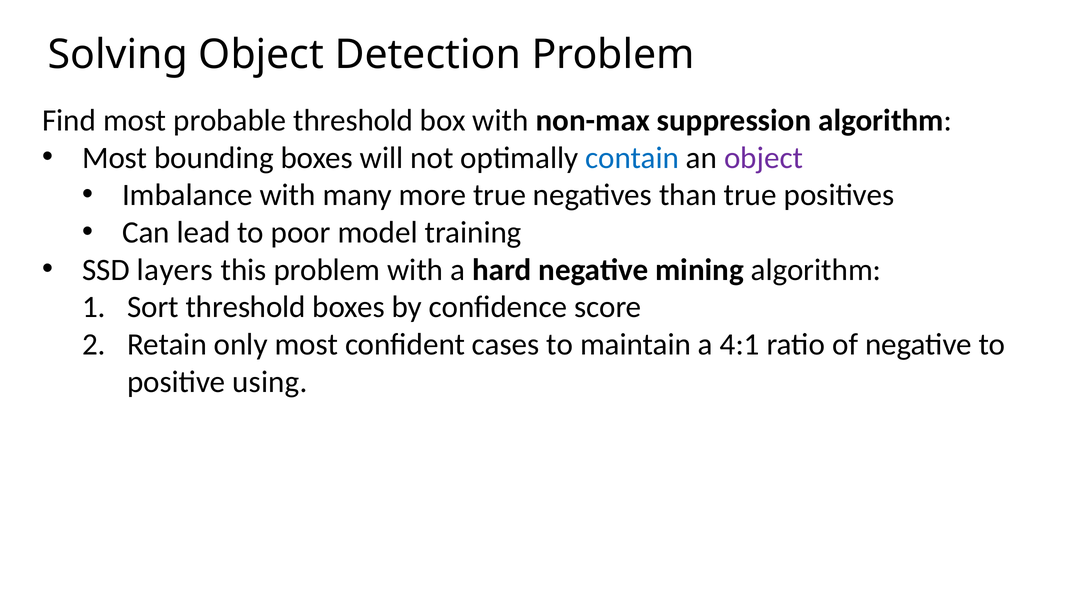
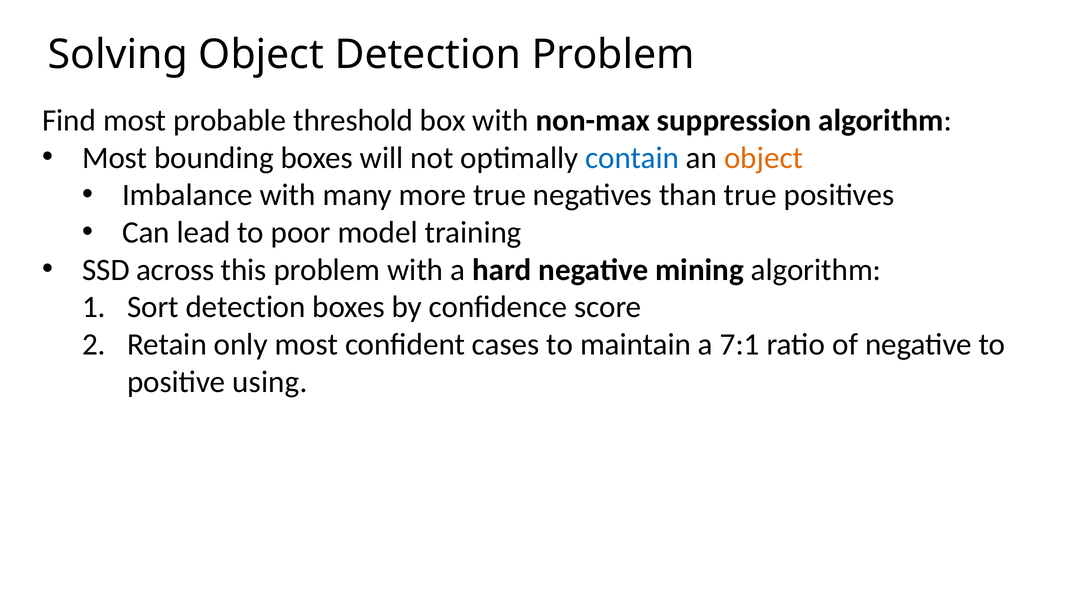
object colour: purple -> orange (764, 158)
layers: layers -> across (175, 270)
Sort threshold: threshold -> detection (246, 307)
4:1: 4:1 -> 7:1 (740, 344)
